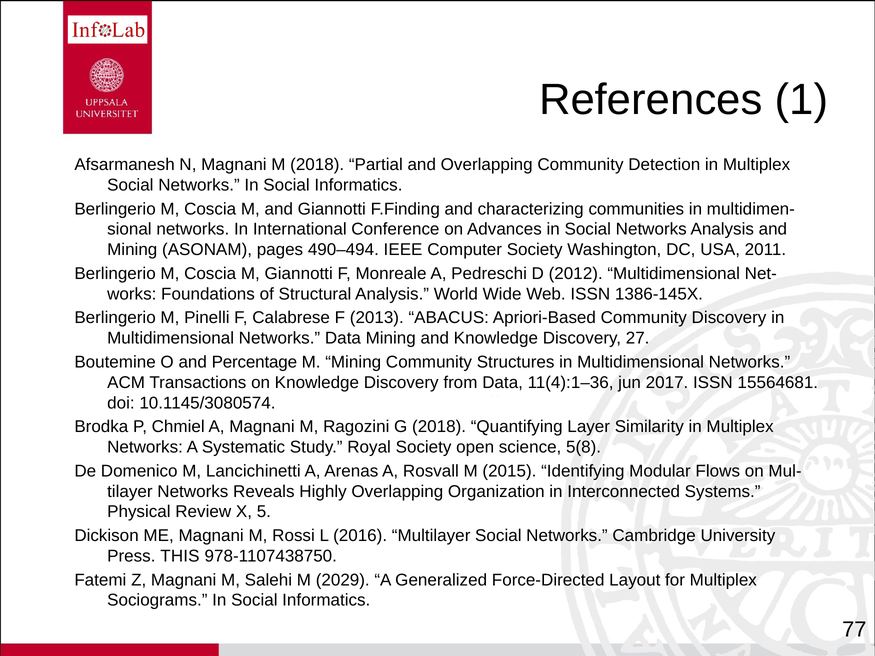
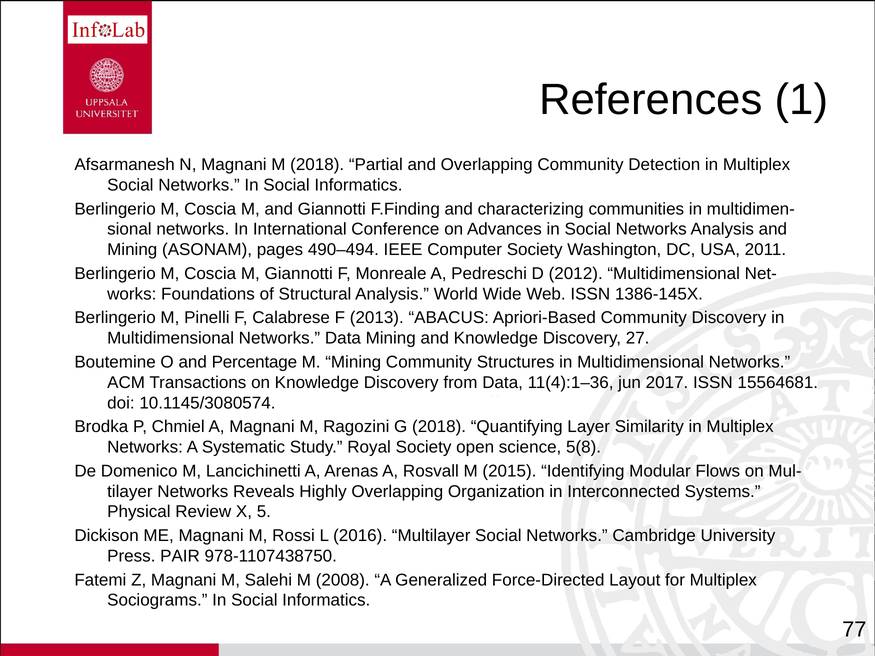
THIS: THIS -> PAIR (180, 556)
2029: 2029 -> 2008 (343, 580)
